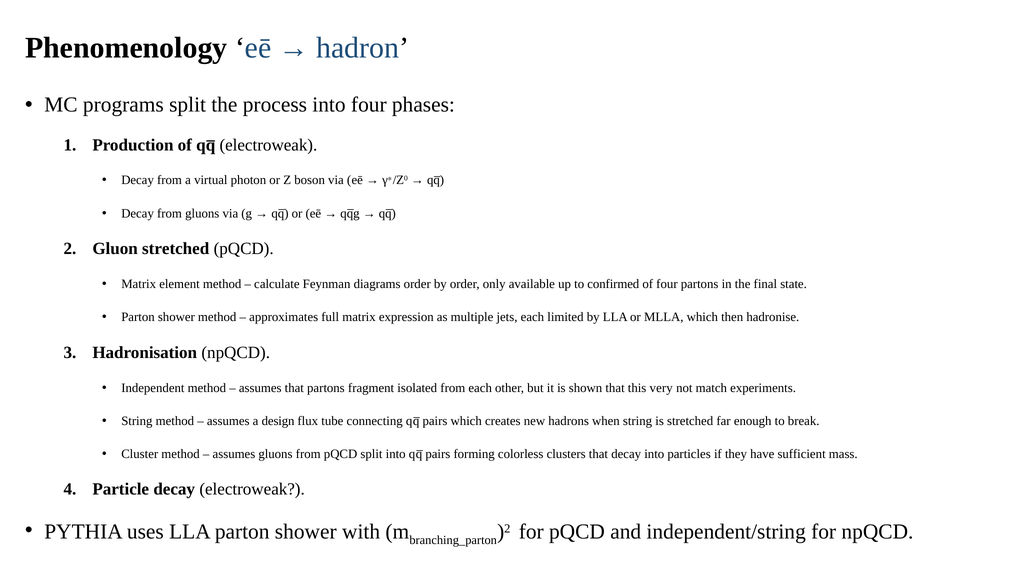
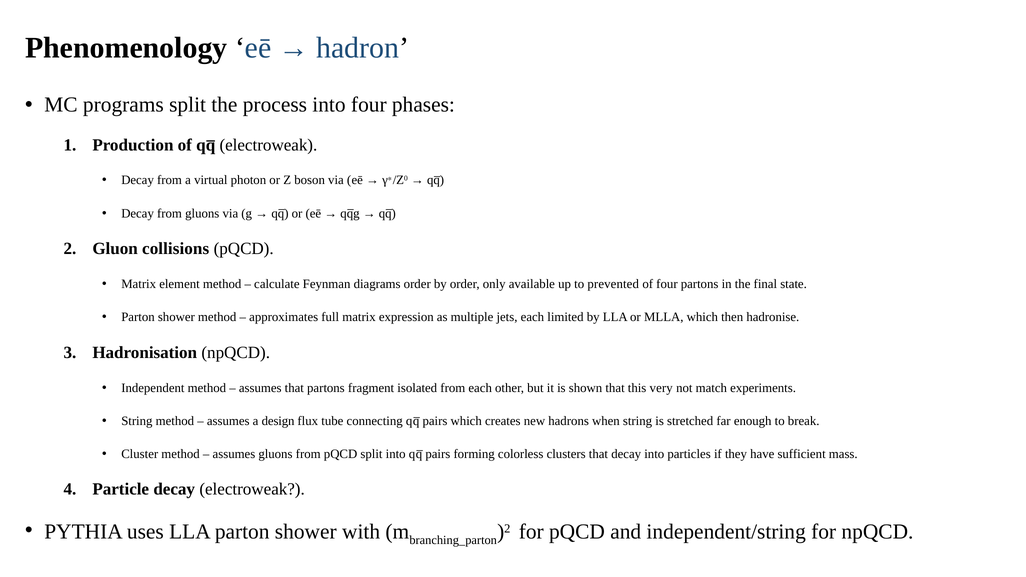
Gluon stretched: stretched -> collisions (176, 249)
confirmed: confirmed -> prevented (613, 284)
